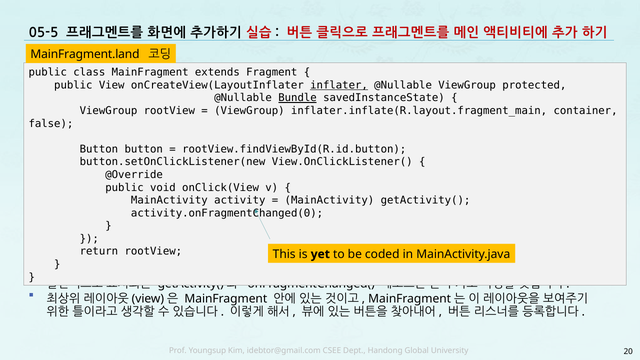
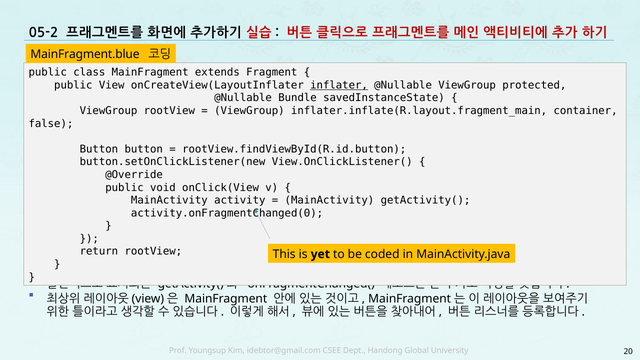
05-5: 05-5 -> 05-2 (44, 33)
MainFragment.land: MainFragment.land -> MainFragment.blue (85, 54)
Bundle underline: present -> none (298, 98)
